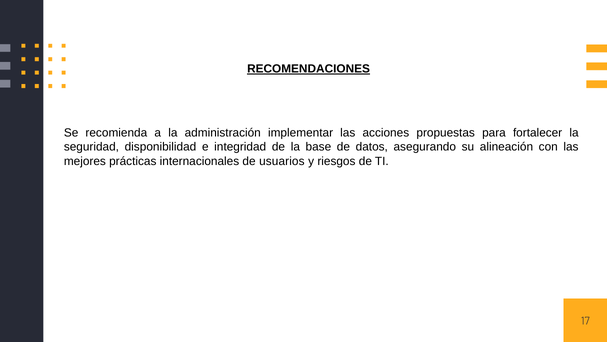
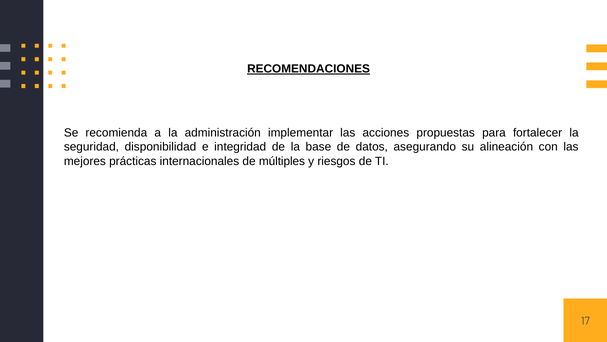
usuarios: usuarios -> múltiples (282, 161)
